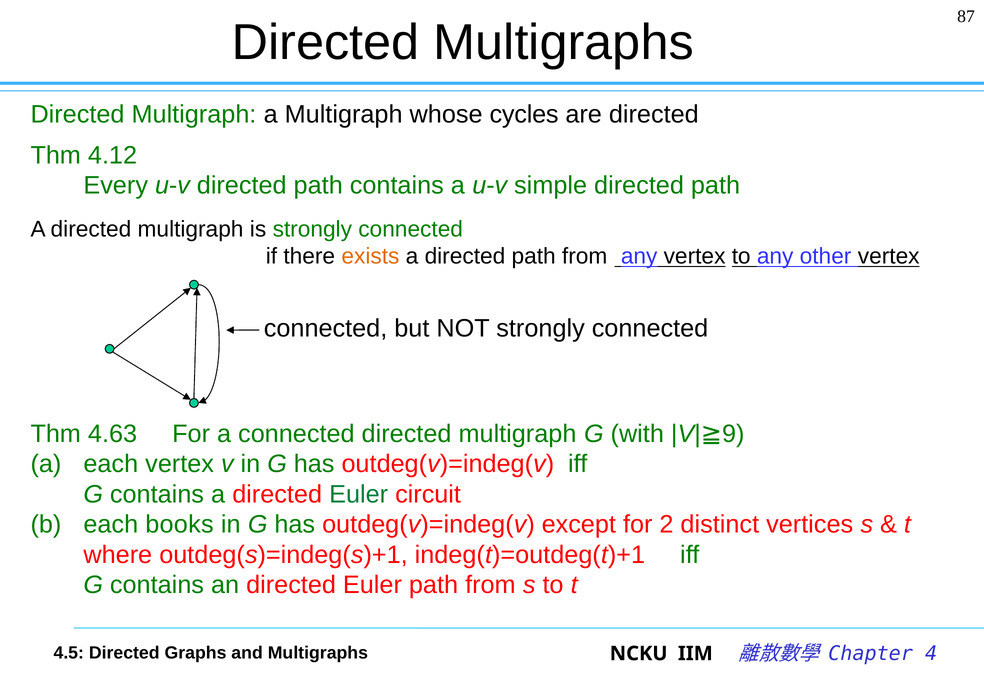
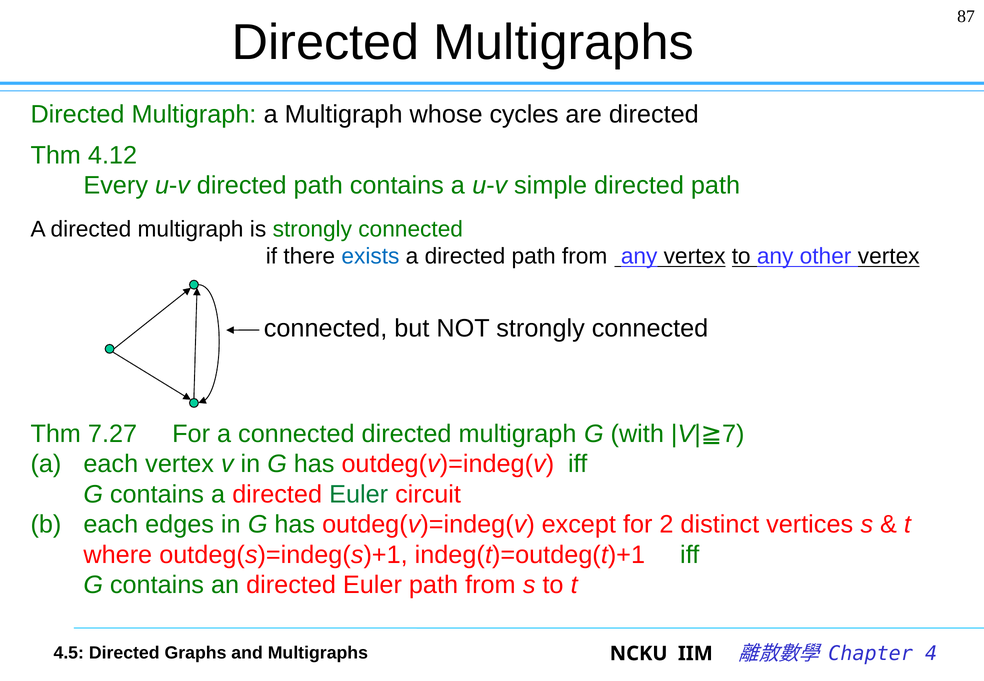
exists colour: orange -> blue (370, 257)
4.63: 4.63 -> 7.27 (113, 434)
9: 9 -> 7 (733, 434)
books: books -> edges (180, 525)
